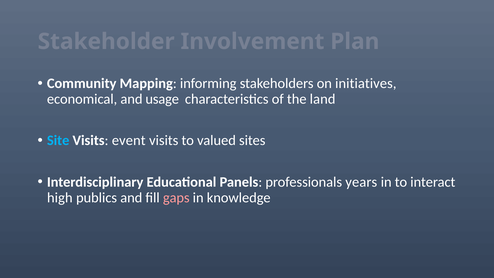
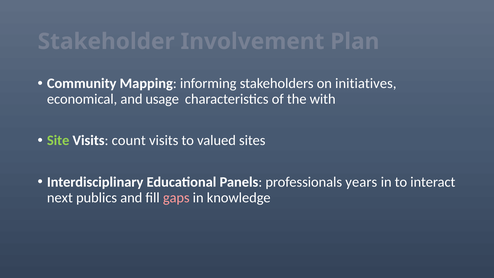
land: land -> with (323, 99)
Site colour: light blue -> light green (58, 141)
event: event -> count (129, 141)
high: high -> next (60, 198)
